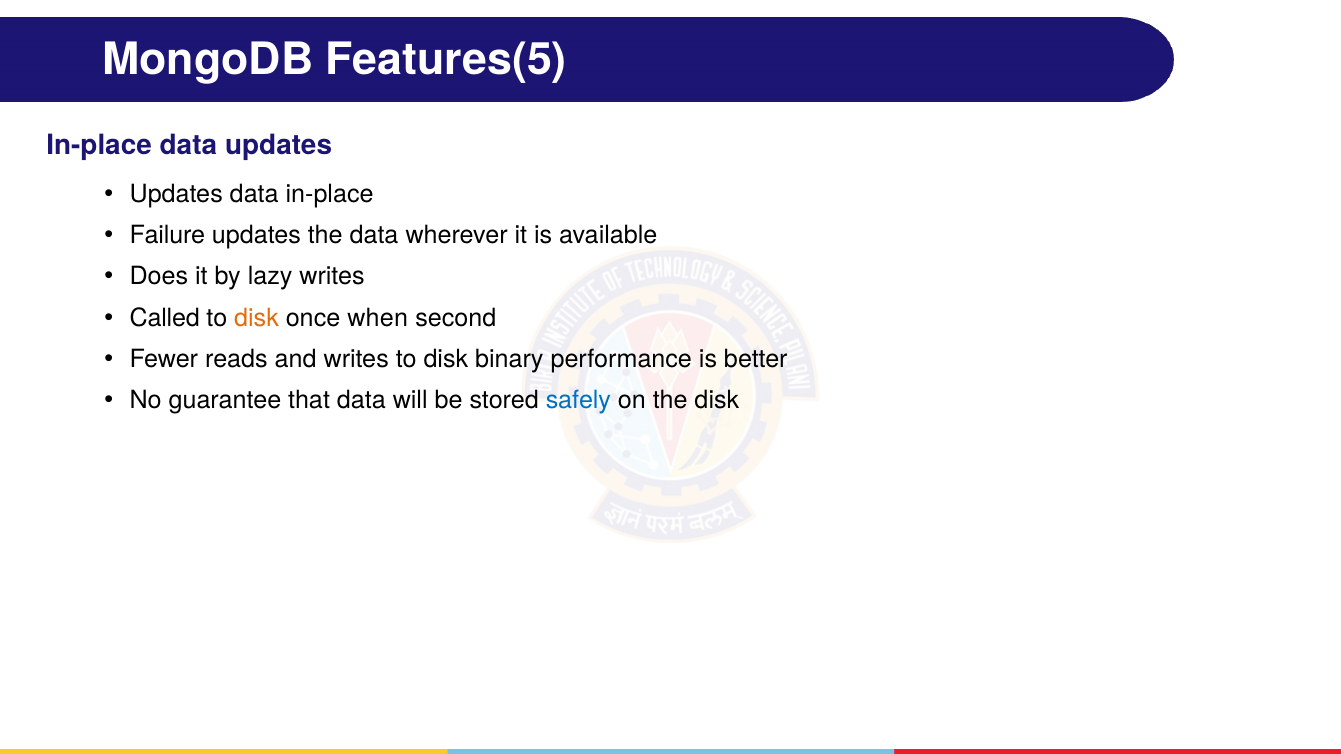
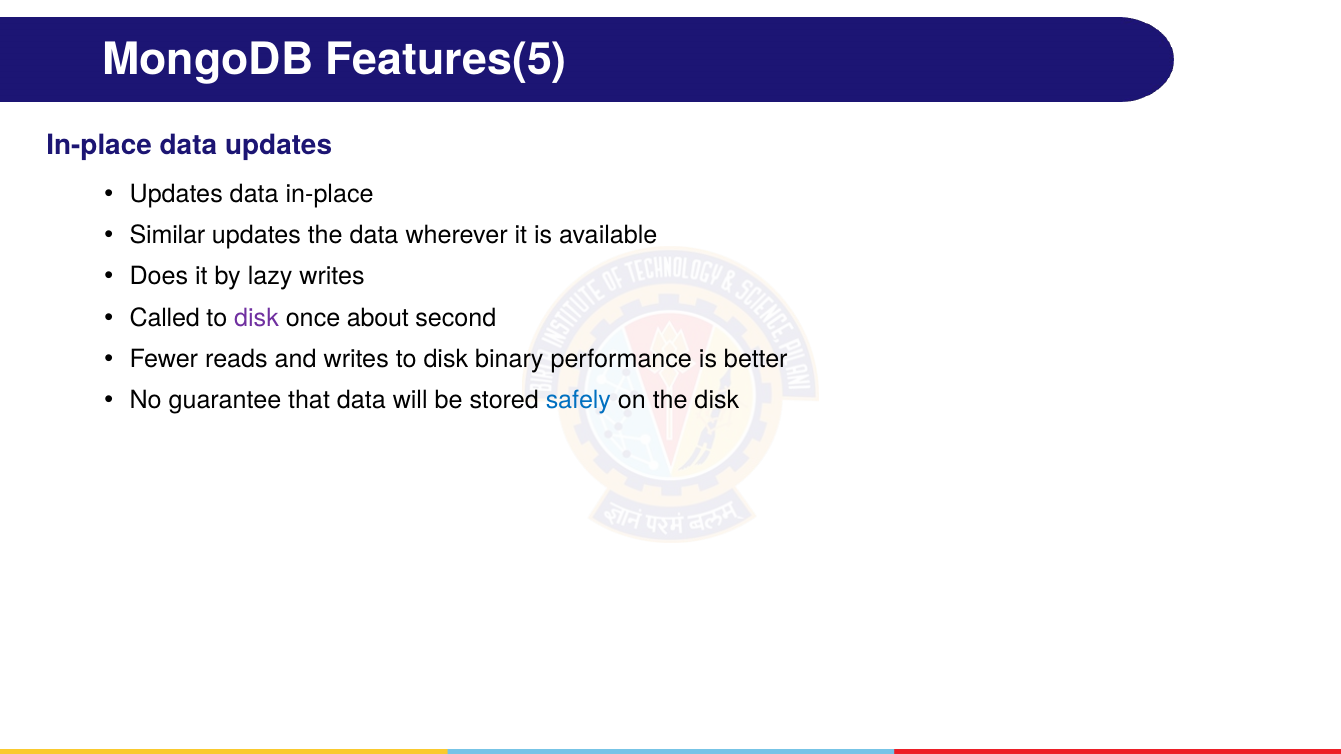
Failure: Failure -> Similar (167, 236)
disk colour: orange -> purple (257, 318)
when: when -> about (378, 318)
